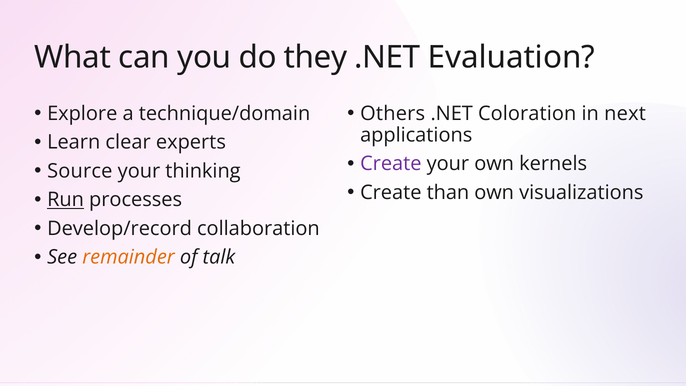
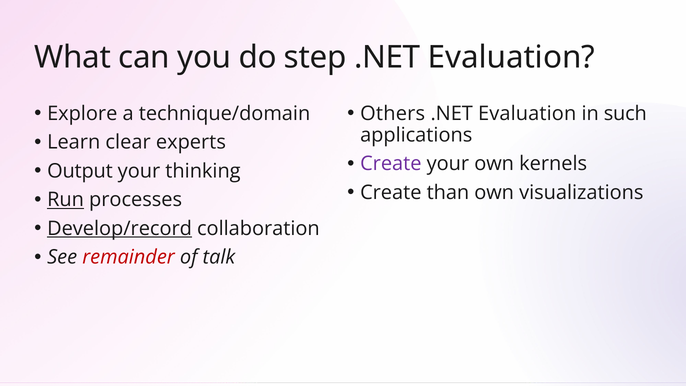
they: they -> step (315, 57)
Coloration: Coloration -> Evaluation (527, 113)
next: next -> such (625, 113)
Source: Source -> Output (80, 171)
Develop/record underline: none -> present (120, 228)
remainder colour: orange -> red (129, 257)
